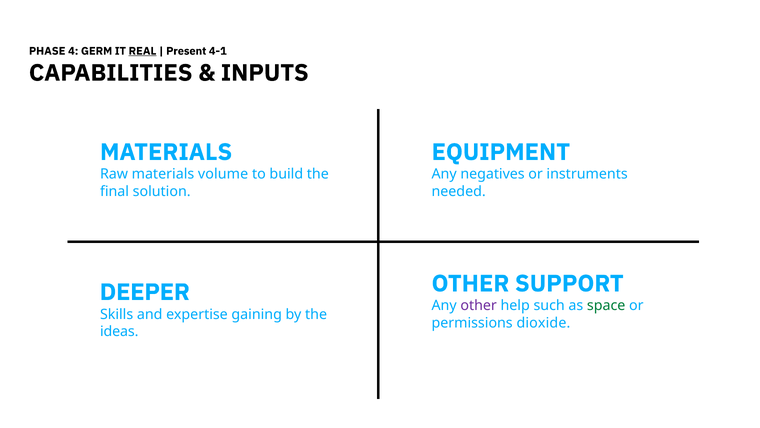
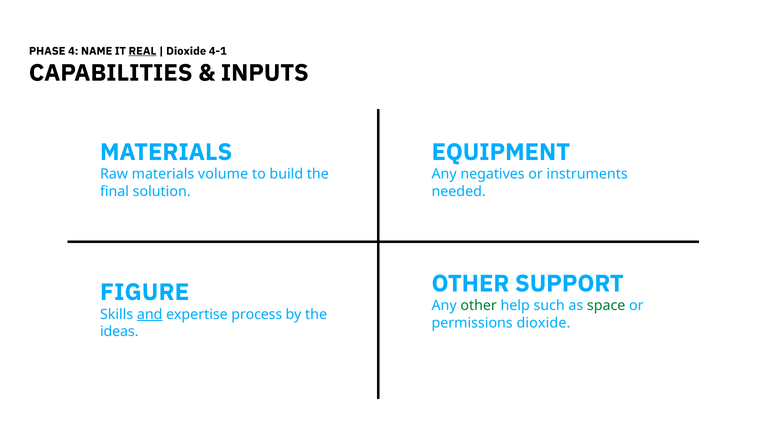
GERM: GERM -> NAME (97, 51)
Present: Present -> Dioxide (186, 51)
DEEPER: DEEPER -> FIGURE (145, 292)
other colour: purple -> green (479, 305)
and underline: none -> present (150, 314)
gaining: gaining -> process (257, 314)
